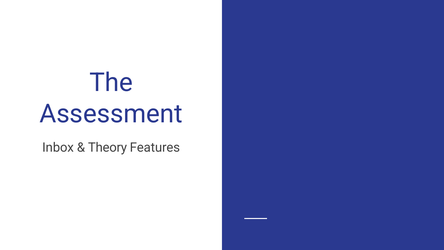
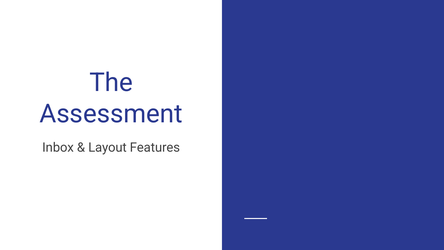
Theory: Theory -> Layout (107, 148)
